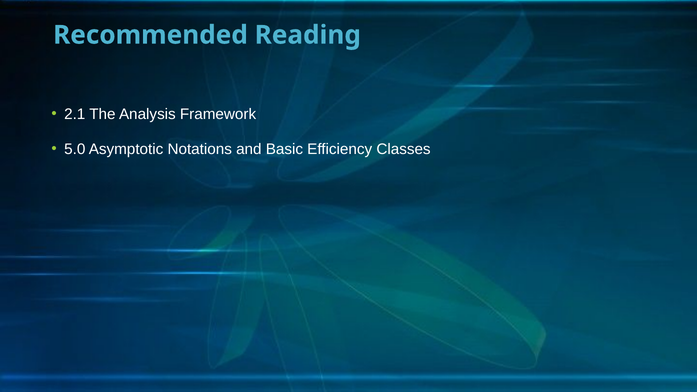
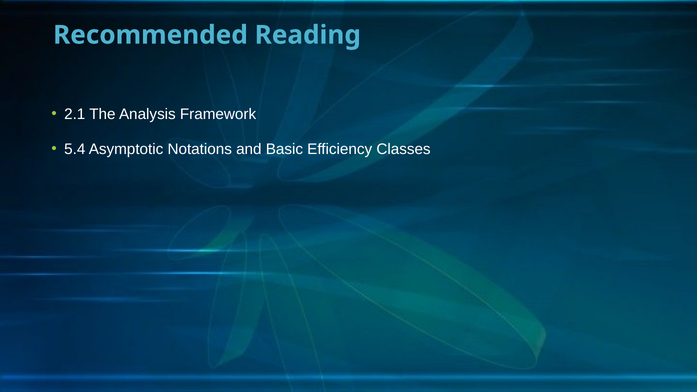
5.0: 5.0 -> 5.4 (75, 149)
